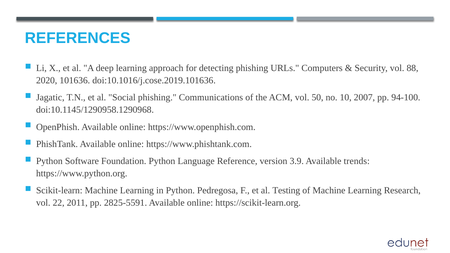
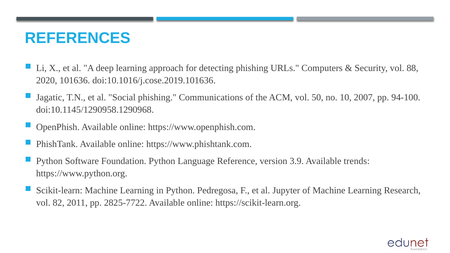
Testing: Testing -> Jupyter (286, 191)
22: 22 -> 82 (59, 203)
2825-5591: 2825-5591 -> 2825-7722 (126, 203)
